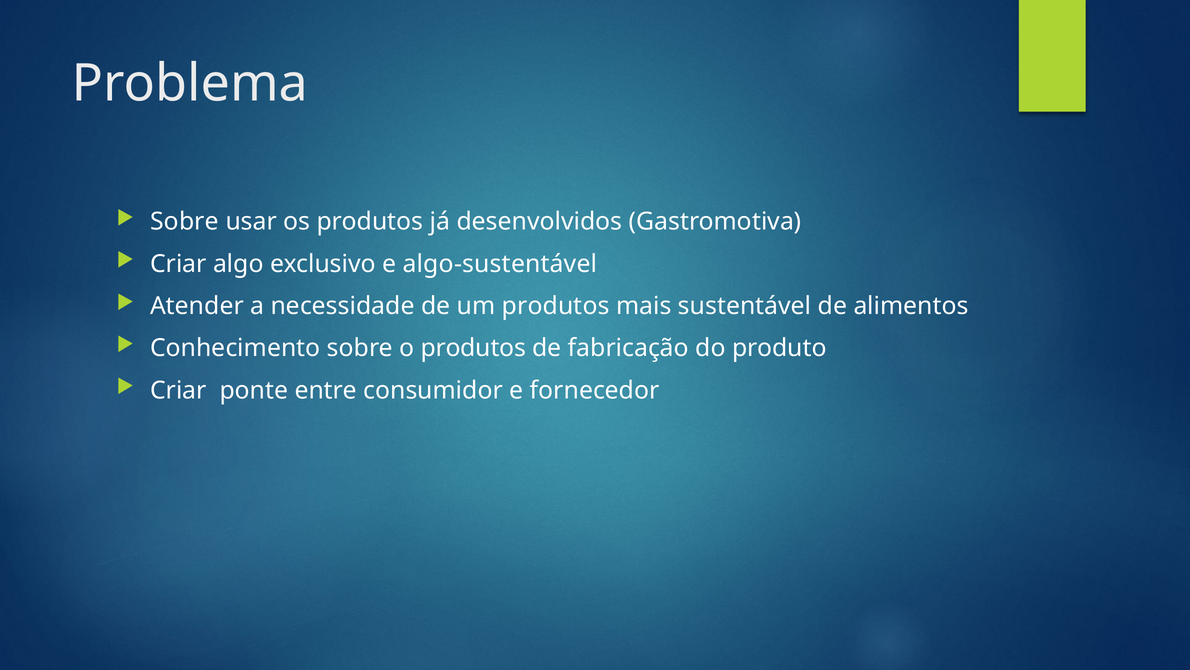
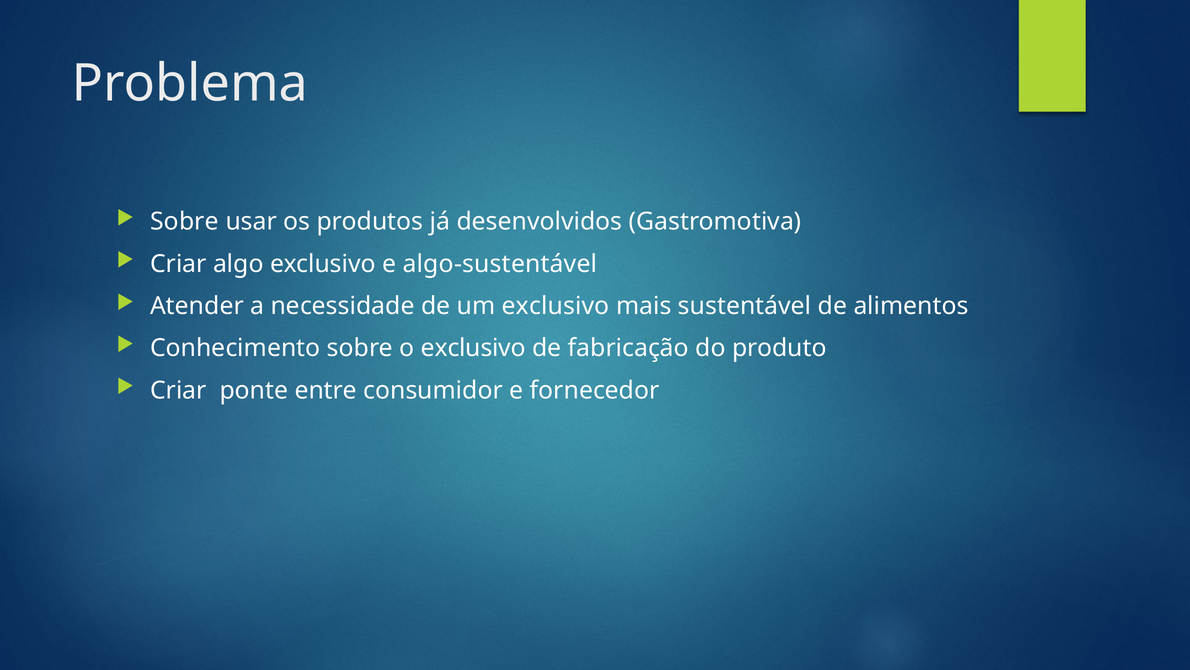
um produtos: produtos -> exclusivo (556, 306)
o produtos: produtos -> exclusivo (473, 348)
